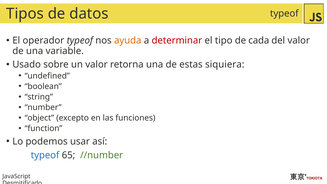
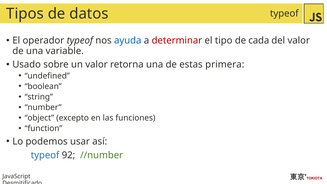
ayuda colour: orange -> blue (128, 41)
siquiera: siquiera -> primera (225, 65)
65: 65 -> 92 (68, 155)
